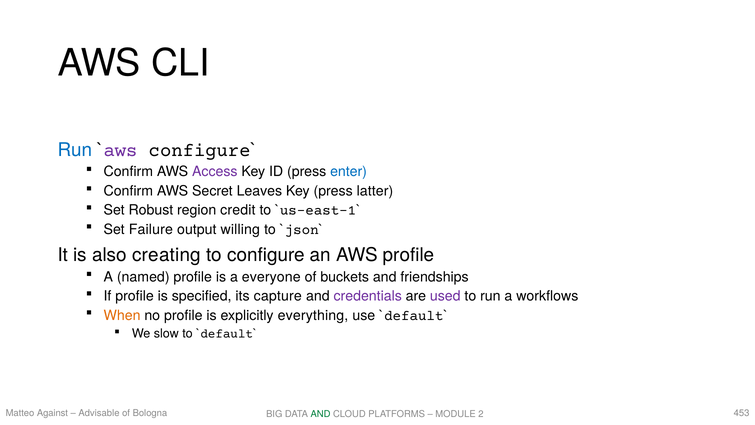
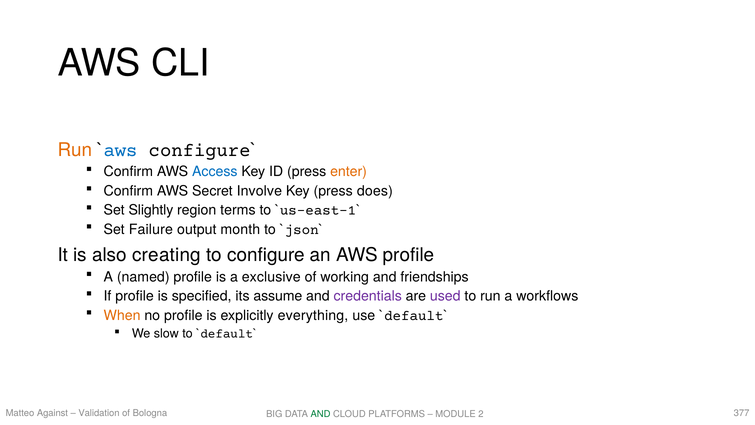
Run colour: blue -> orange (75, 150)
aws colour: purple -> blue (120, 150)
Access colour: purple -> blue (215, 172)
enter colour: blue -> orange (349, 172)
Leaves: Leaves -> Involve (259, 191)
latter: latter -> does (375, 191)
Robust: Robust -> Slightly (151, 210)
credit: credit -> terms (238, 210)
willing: willing -> month (240, 229)
everyone: everyone -> exclusive (271, 277)
buckets: buckets -> working (345, 277)
capture: capture -> assume (278, 296)
Advisable: Advisable -> Validation (99, 413)
453: 453 -> 377 (742, 413)
